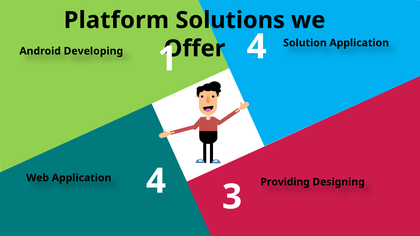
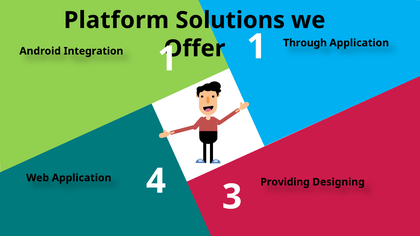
Solution: Solution -> Through (305, 43)
4: 4 -> 1 (257, 47)
Developing: Developing -> Integration (93, 51)
